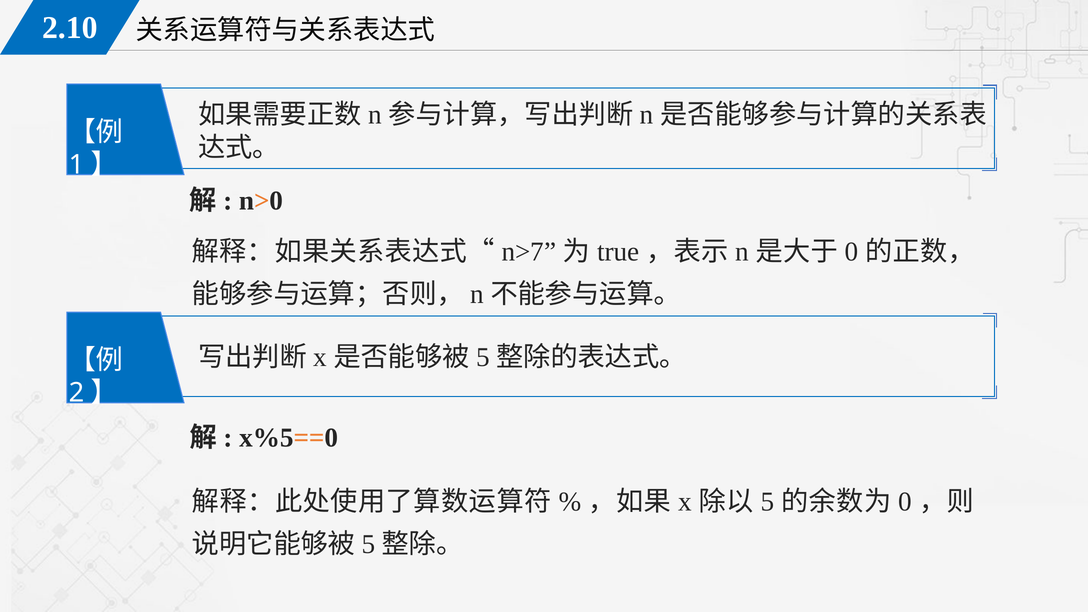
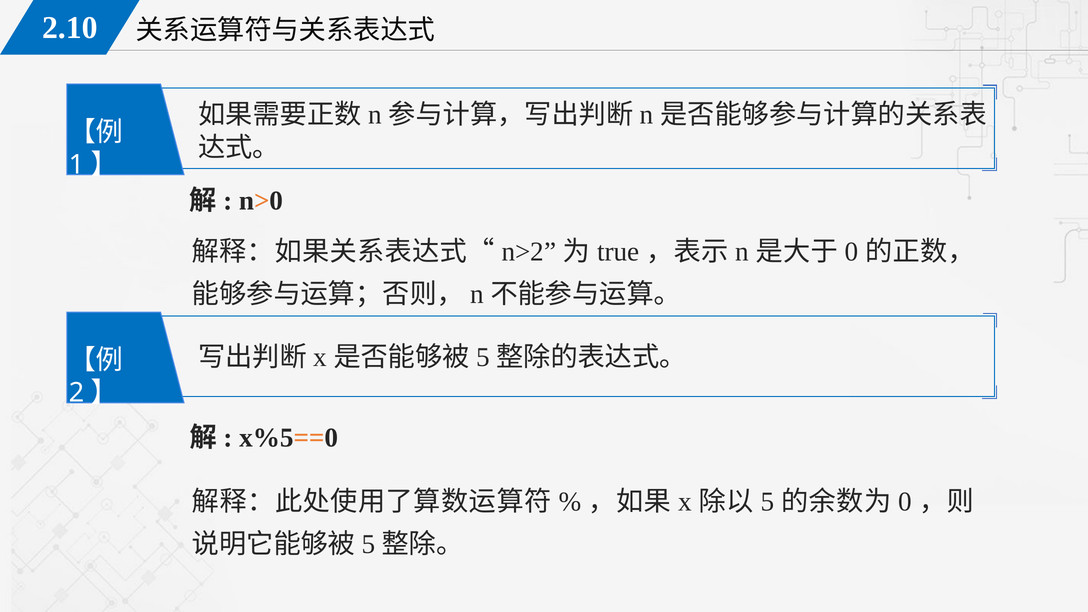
n>7: n>7 -> n>2 (529, 252)
